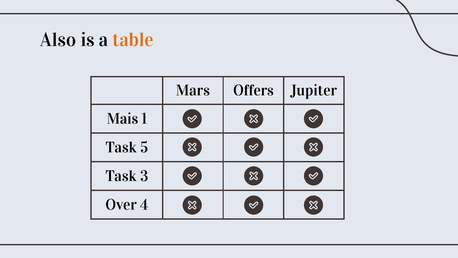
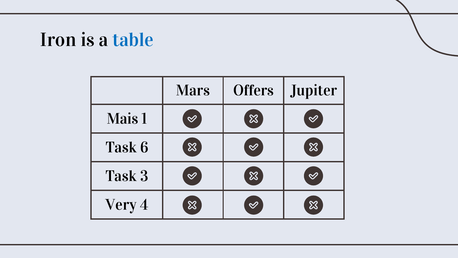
Also: Also -> Iron (58, 40)
table colour: orange -> blue (133, 40)
5: 5 -> 6 (144, 147)
Over: Over -> Very (121, 204)
